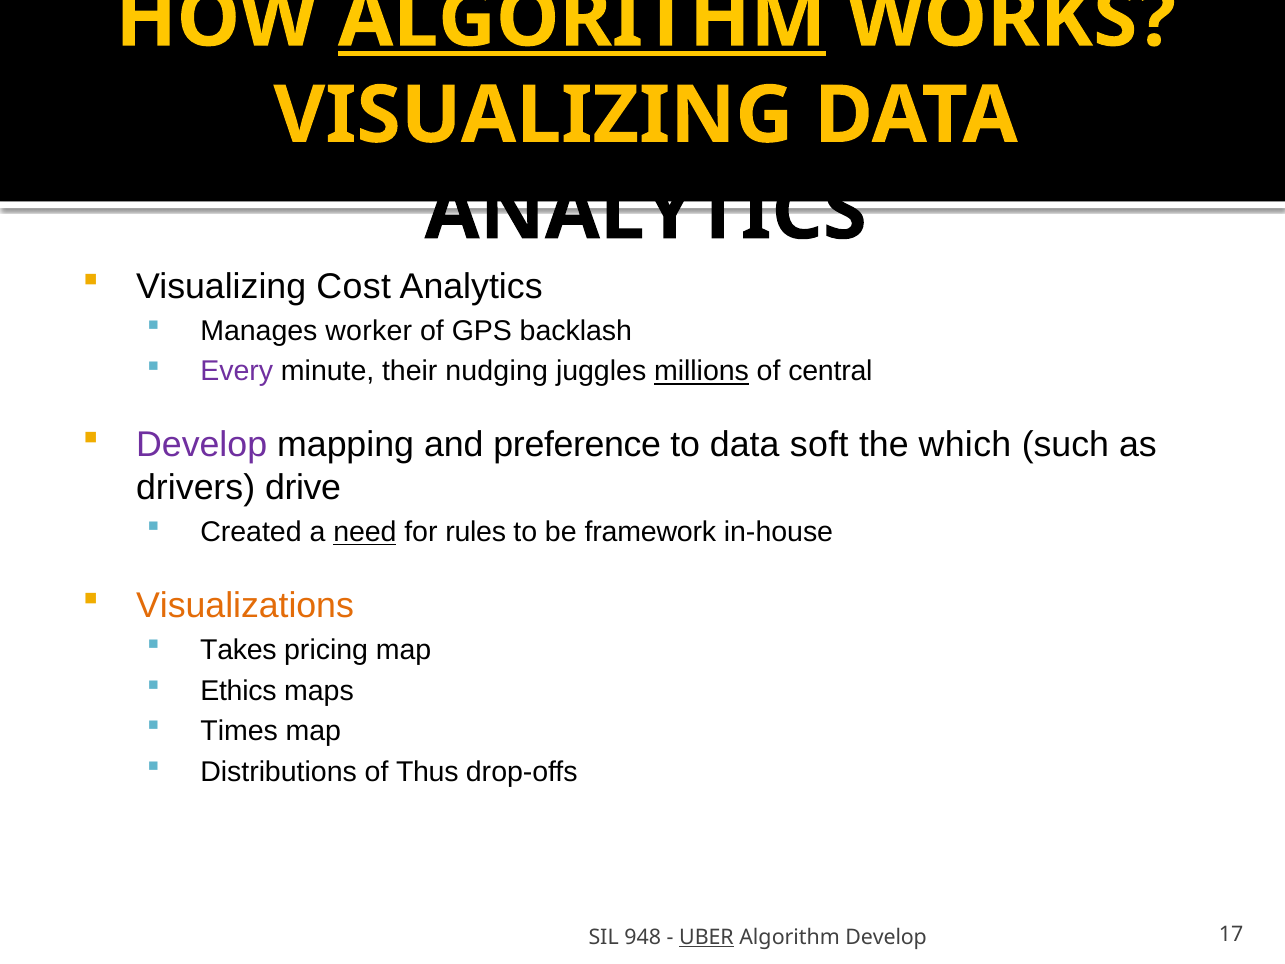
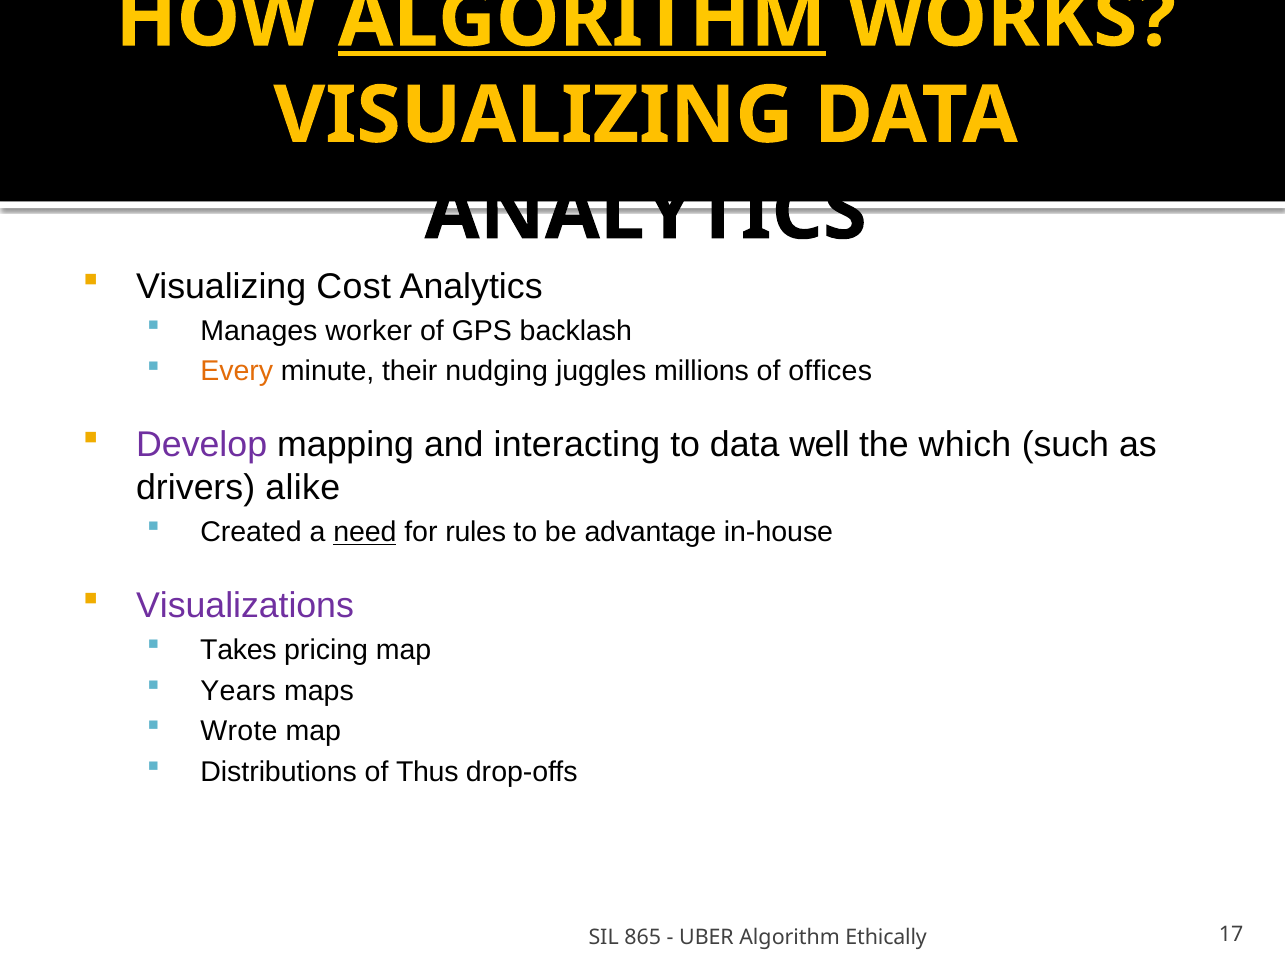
Every colour: purple -> orange (237, 371)
millions underline: present -> none (702, 371)
central: central -> offices (830, 371)
preference: preference -> interacting (577, 445)
soft: soft -> well (819, 445)
drive: drive -> alike (303, 487)
framework: framework -> advantage (650, 532)
Visualizations colour: orange -> purple (245, 605)
Ethics: Ethics -> Years (238, 690)
Times: Times -> Wrote (239, 731)
948: 948 -> 865 (643, 937)
UBER underline: present -> none (706, 937)
Algorithm Develop: Develop -> Ethically (886, 937)
